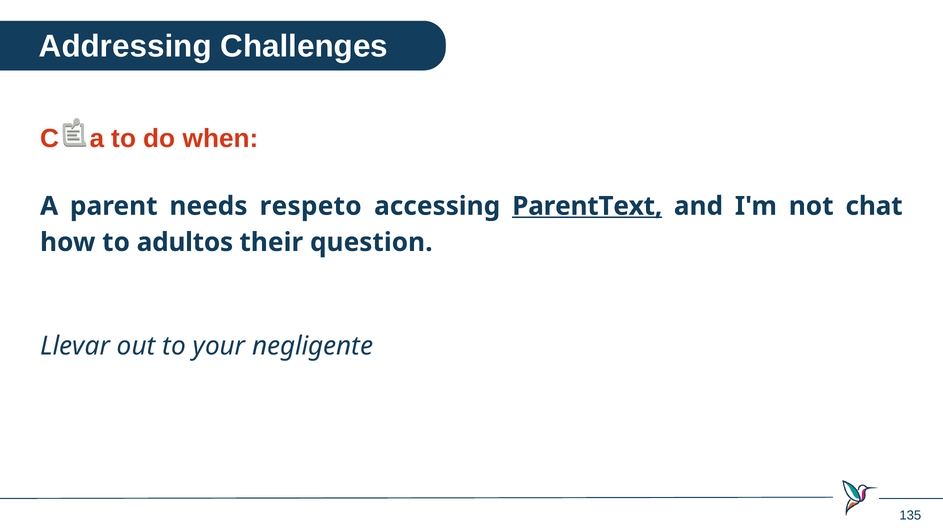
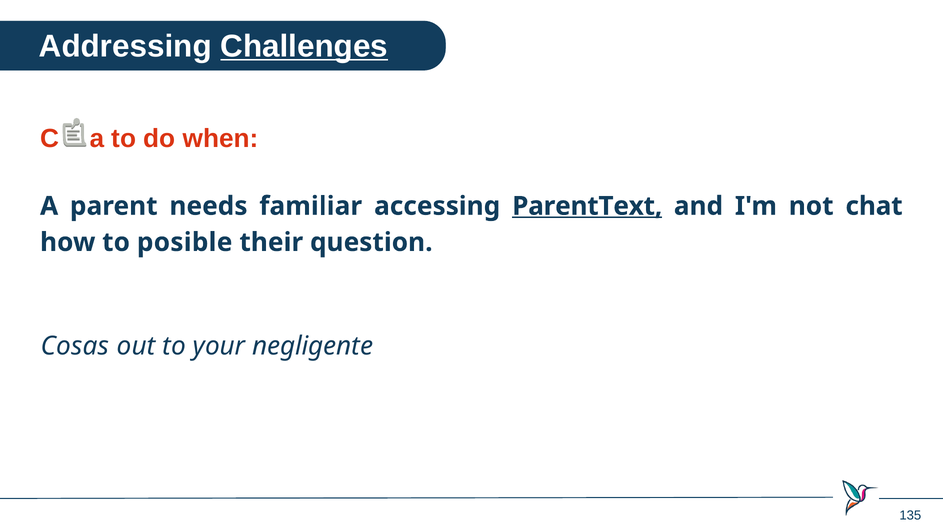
Challenges underline: none -> present (304, 46)
respeto: respeto -> familiar (311, 206)
adultos: adultos -> posible (185, 242)
Llevar: Llevar -> Cosas (75, 346)
